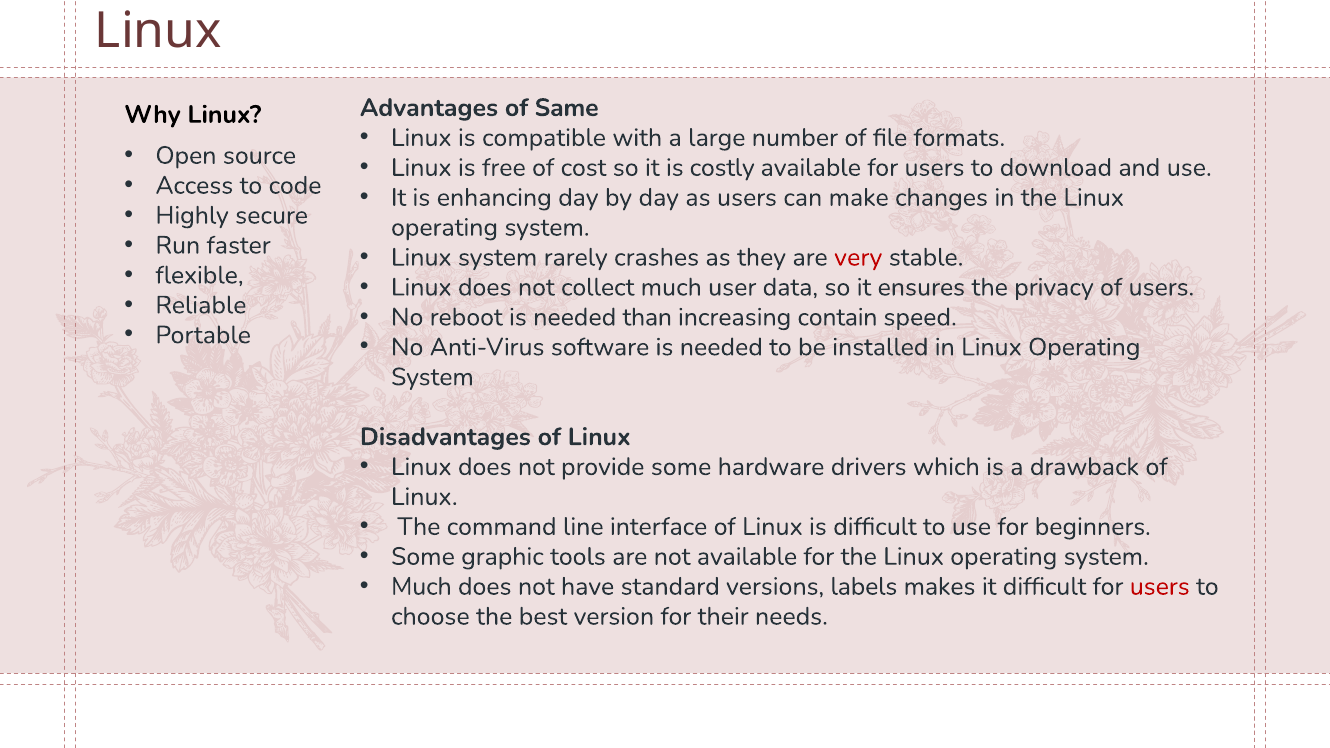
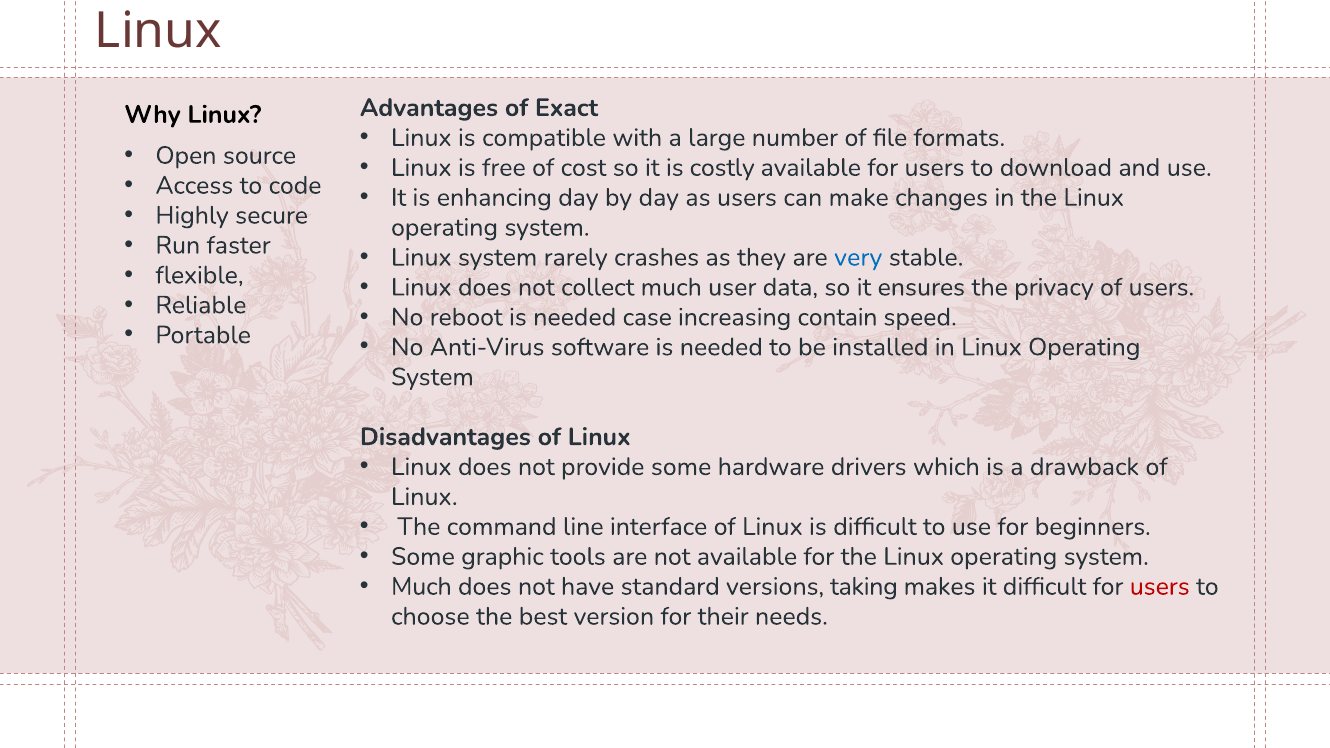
Same: Same -> Exact (567, 108)
very colour: red -> blue (858, 257)
than: than -> case (647, 317)
labels: labels -> taking (864, 587)
